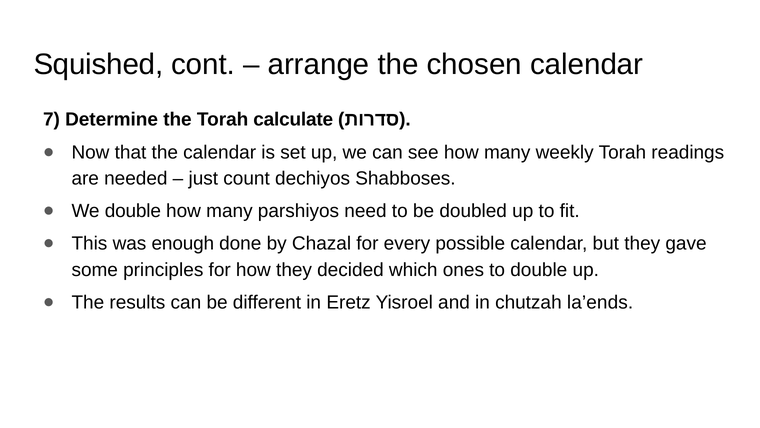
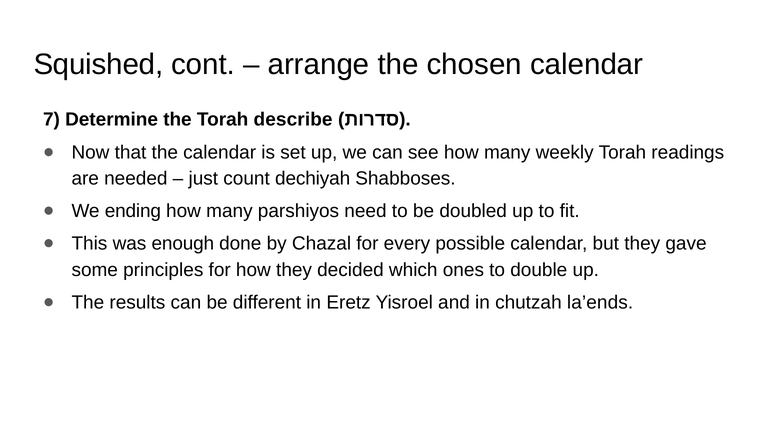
calculate: calculate -> describe (293, 120)
dechiyos: dechiyos -> dechiyah (313, 178)
We double: double -> ending (133, 211)
